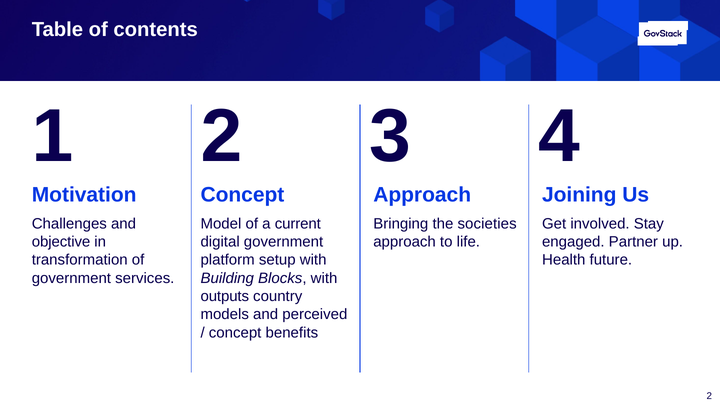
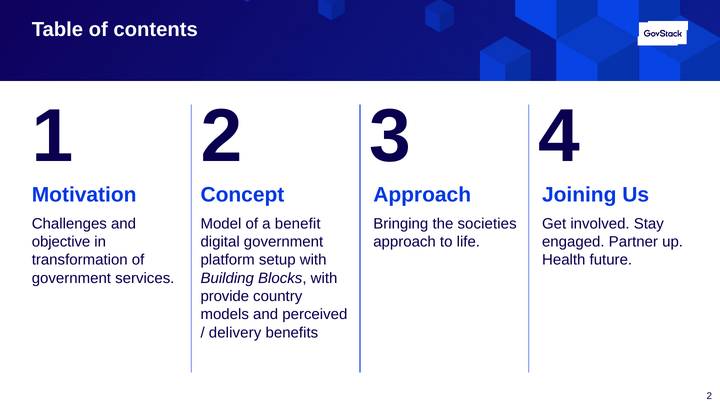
current: current -> benefit (298, 224)
outputs: outputs -> provide (225, 296)
concept: concept -> delivery (235, 333)
